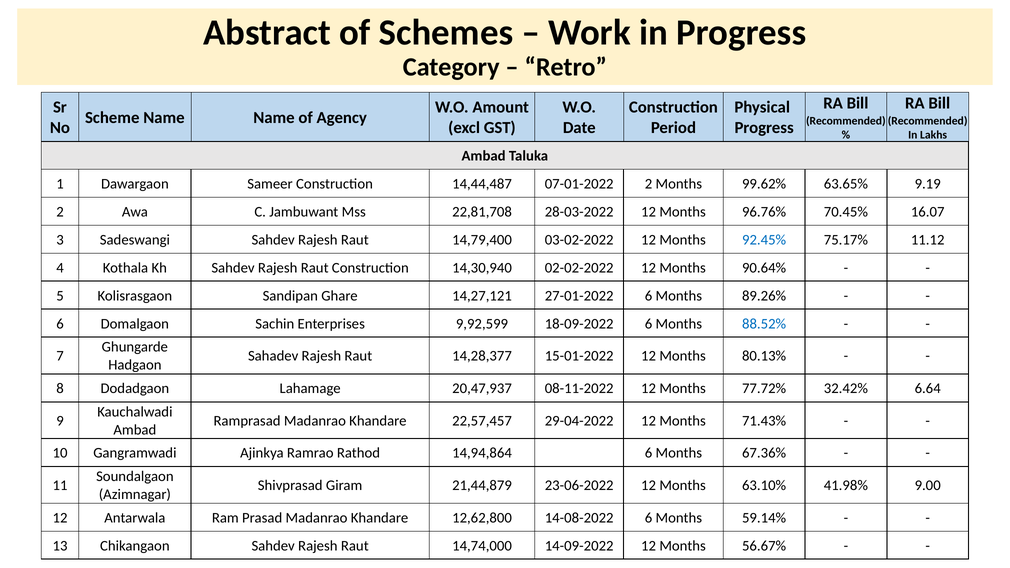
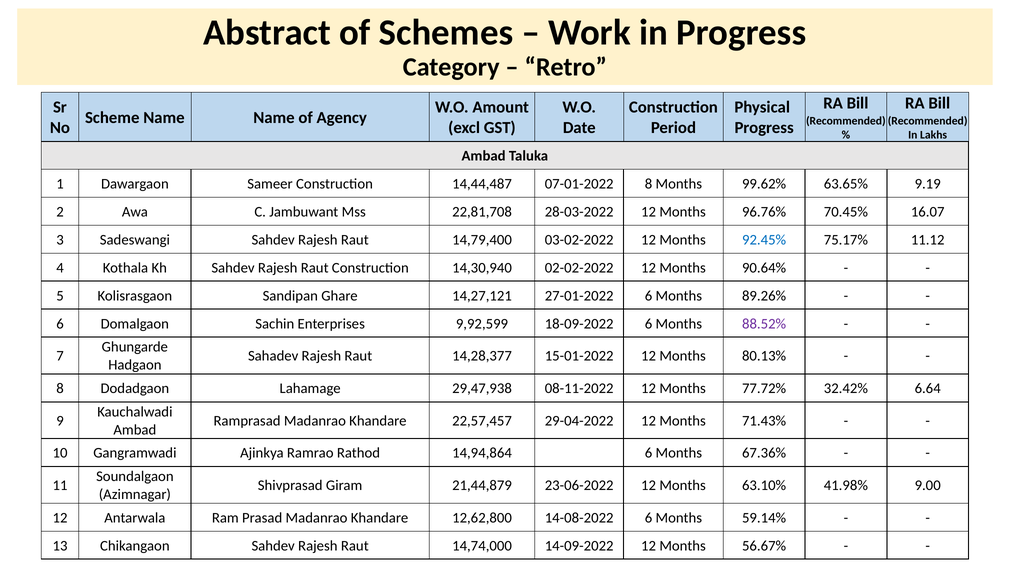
07-01-2022 2: 2 -> 8 (649, 184)
88.52% colour: blue -> purple (764, 324)
20,47,937: 20,47,937 -> 29,47,938 (482, 388)
